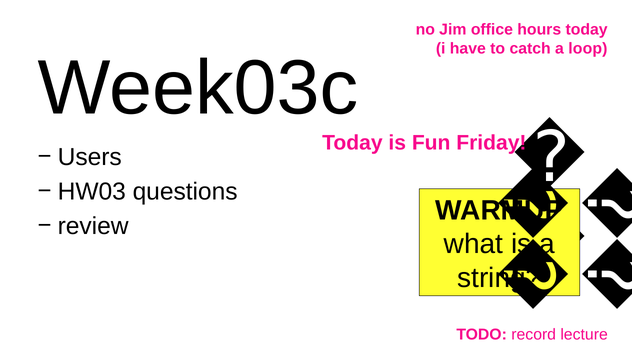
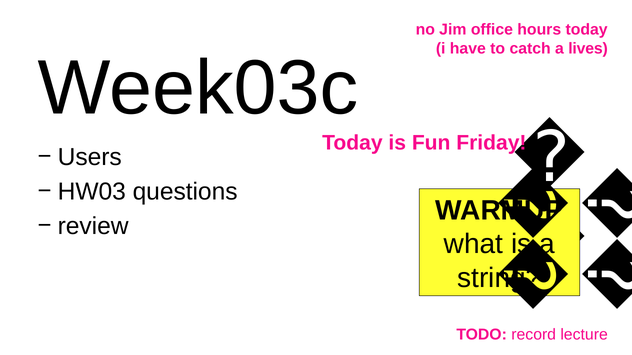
loop: loop -> lives (588, 49)
